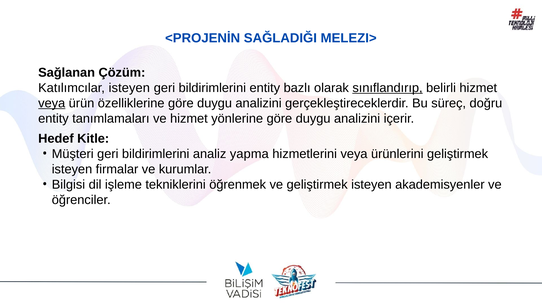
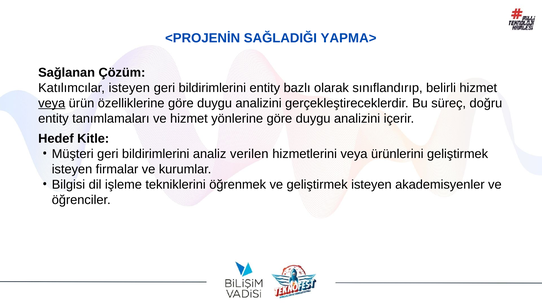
MELEZI>: MELEZI> -> YAPMA> (349, 38)
sınıflandırıp underline: present -> none (388, 88)
yapma: yapma -> verilen (249, 154)
